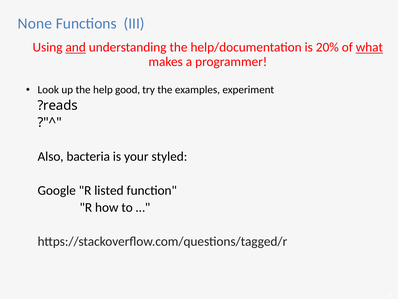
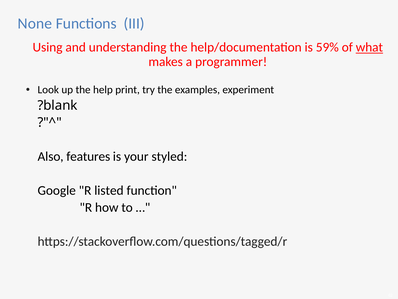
and underline: present -> none (76, 47)
20%: 20% -> 59% (327, 47)
good: good -> print (128, 90)
?reads: ?reads -> ?blank (58, 105)
bacteria: bacteria -> features (88, 156)
